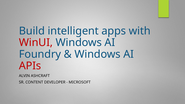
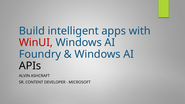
APIs colour: red -> black (30, 66)
